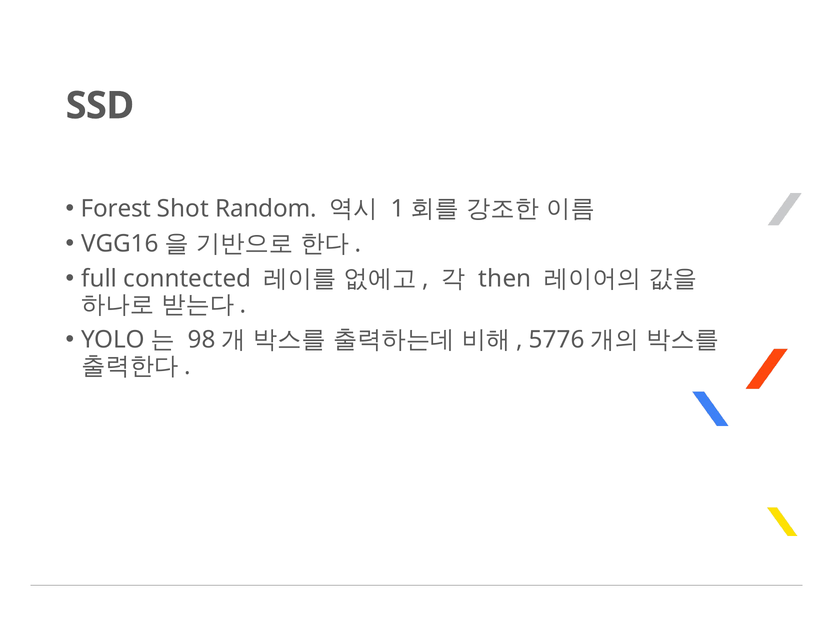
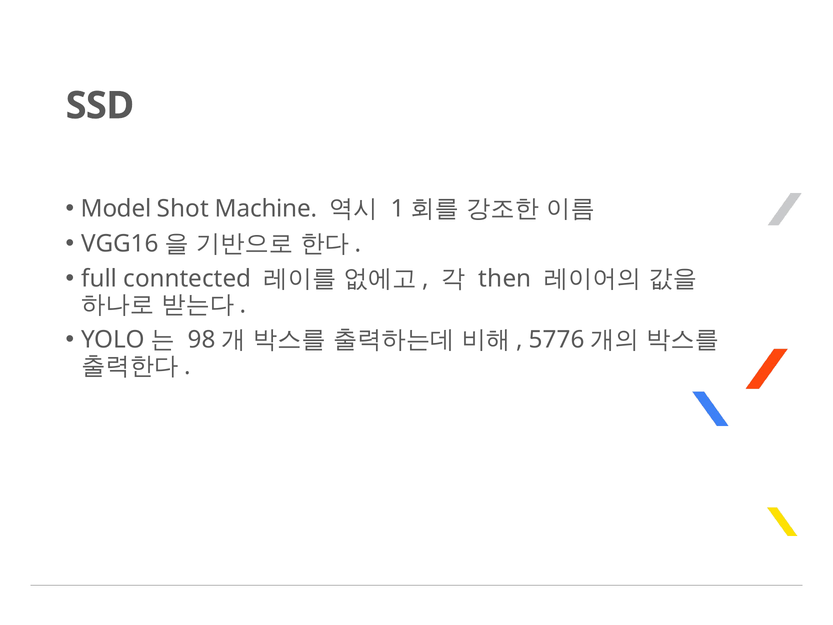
Forest: Forest -> Model (116, 209)
Random: Random -> Machine (266, 209)
